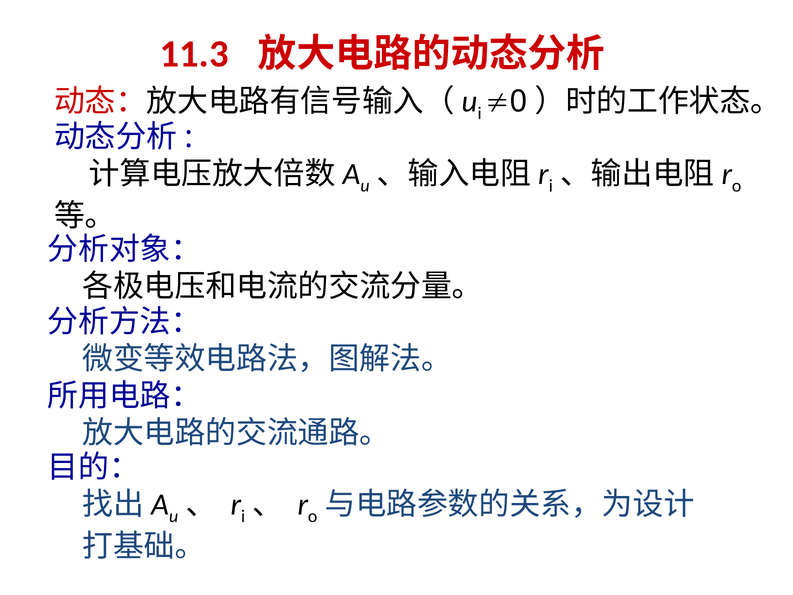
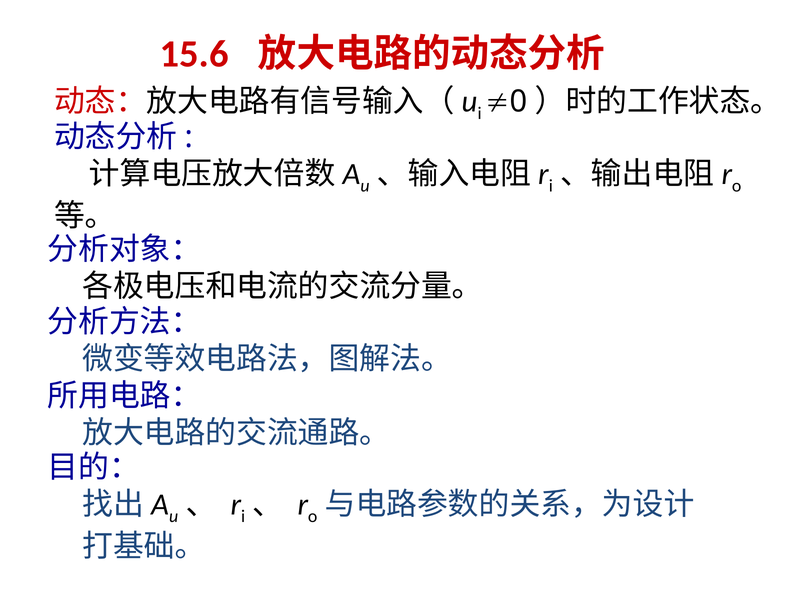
11.3: 11.3 -> 15.6 (194, 54)
